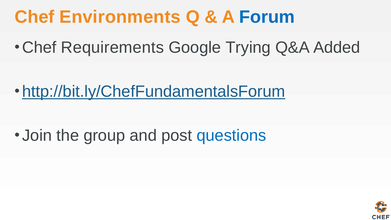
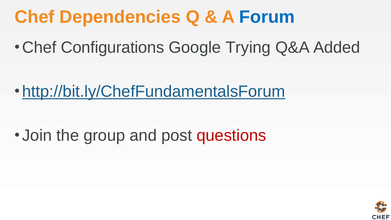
Environments: Environments -> Dependencies (120, 17)
Requirements: Requirements -> Configurations (113, 48)
questions colour: blue -> red (231, 136)
